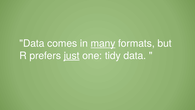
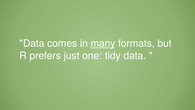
just underline: present -> none (72, 56)
